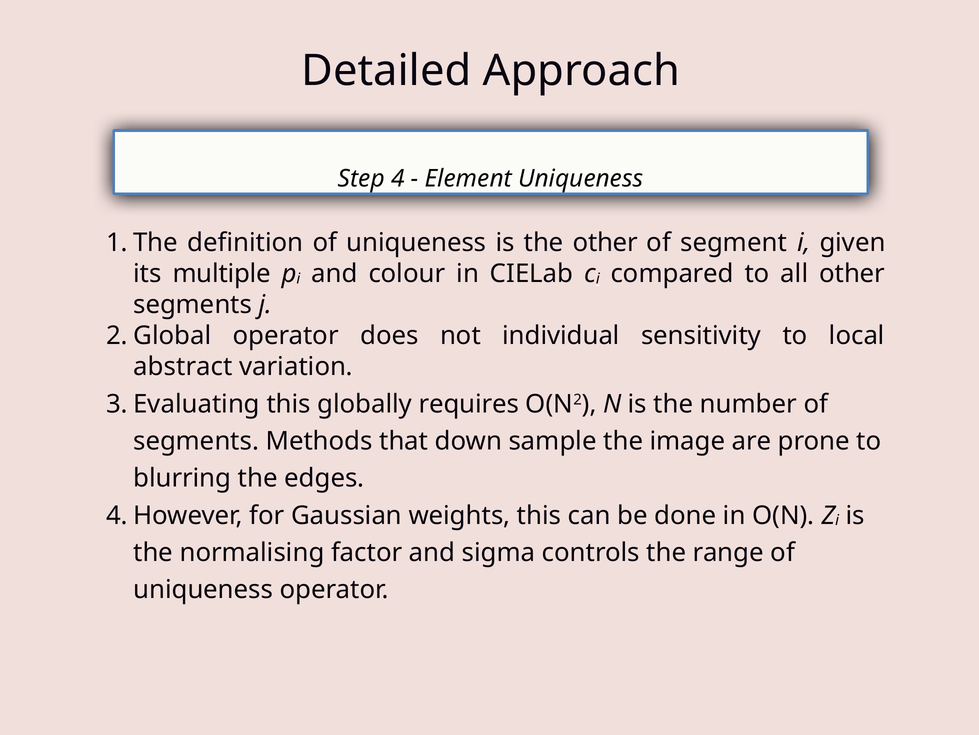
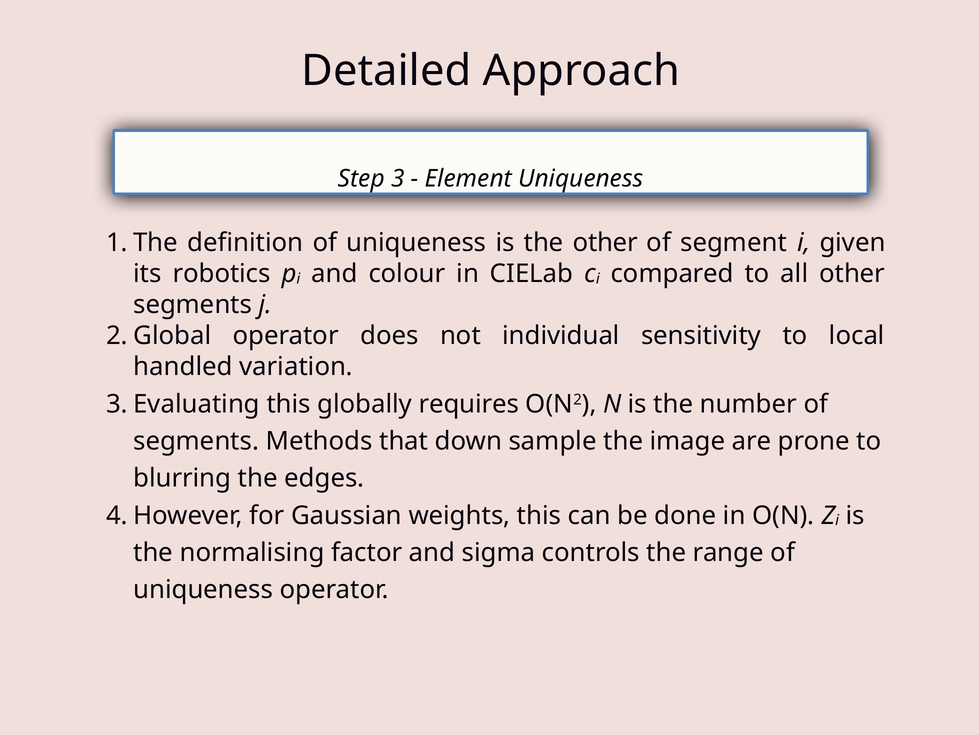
4: 4 -> 3 (398, 179)
multiple: multiple -> robotics (222, 273)
abstract: abstract -> handled (183, 366)
